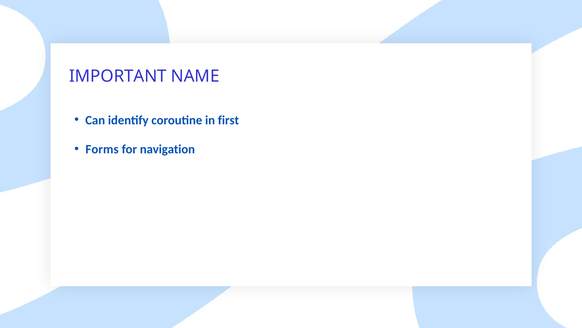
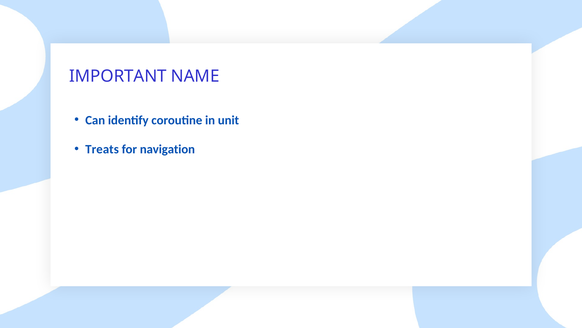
first: first -> unit (228, 120)
Forms: Forms -> Treats (102, 149)
